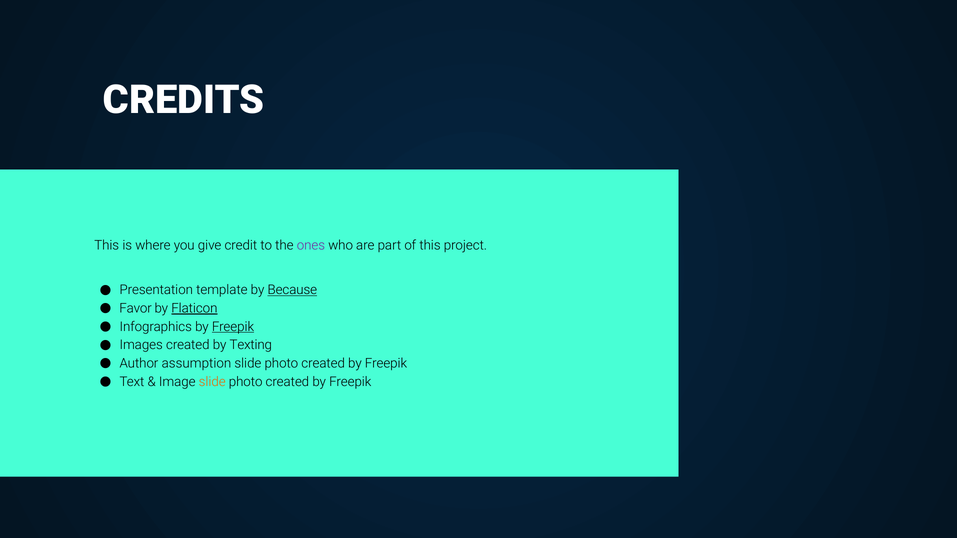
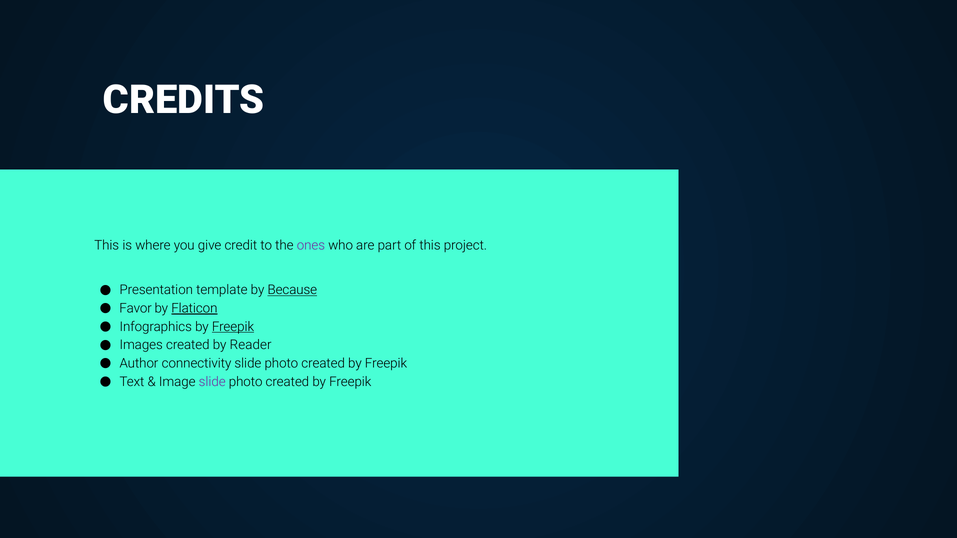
Texting: Texting -> Reader (251, 345)
assumption: assumption -> connectivity (197, 364)
slide colour: orange -> purple (212, 382)
